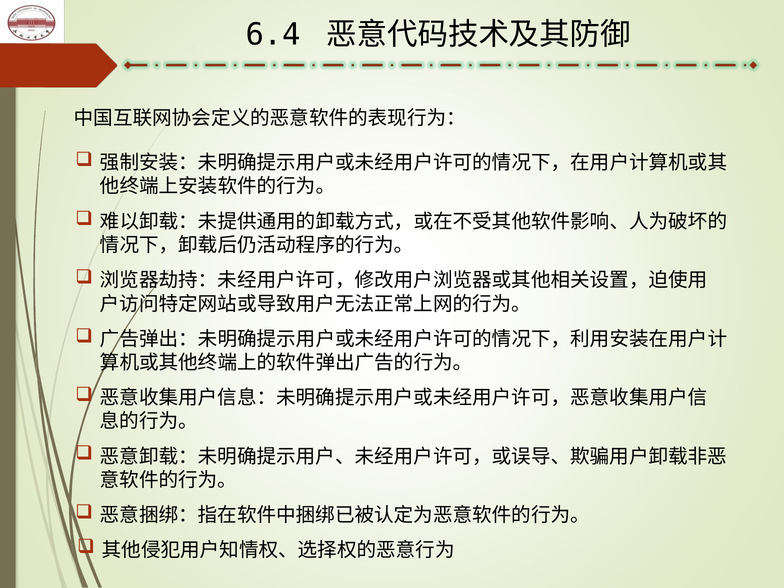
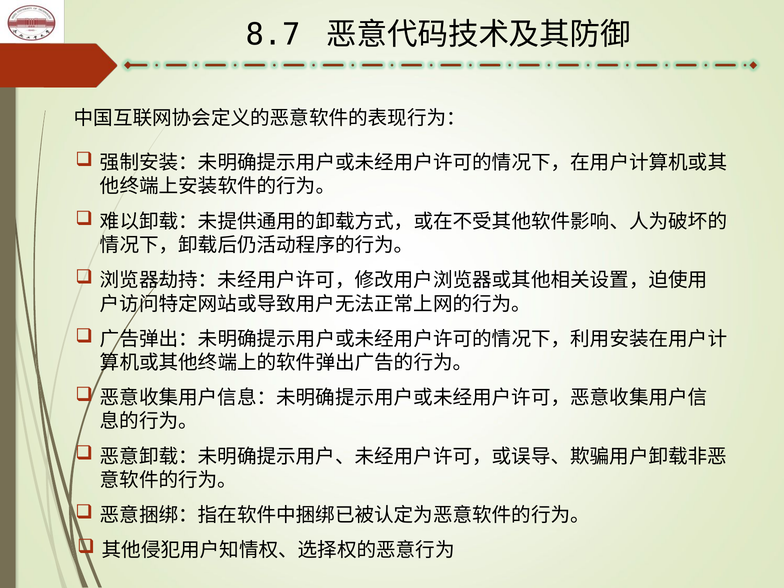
6.4: 6.4 -> 8.7 (273, 34)
